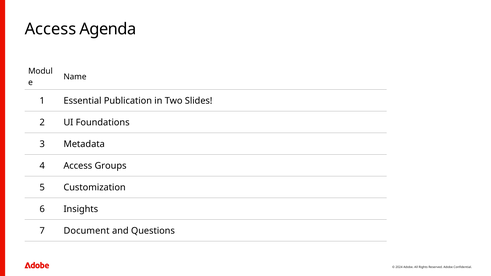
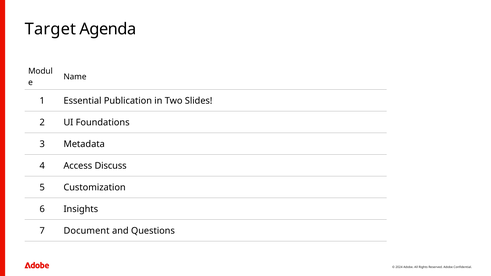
Access: Access -> Target (50, 29)
Groups: Groups -> Discuss (111, 166)
